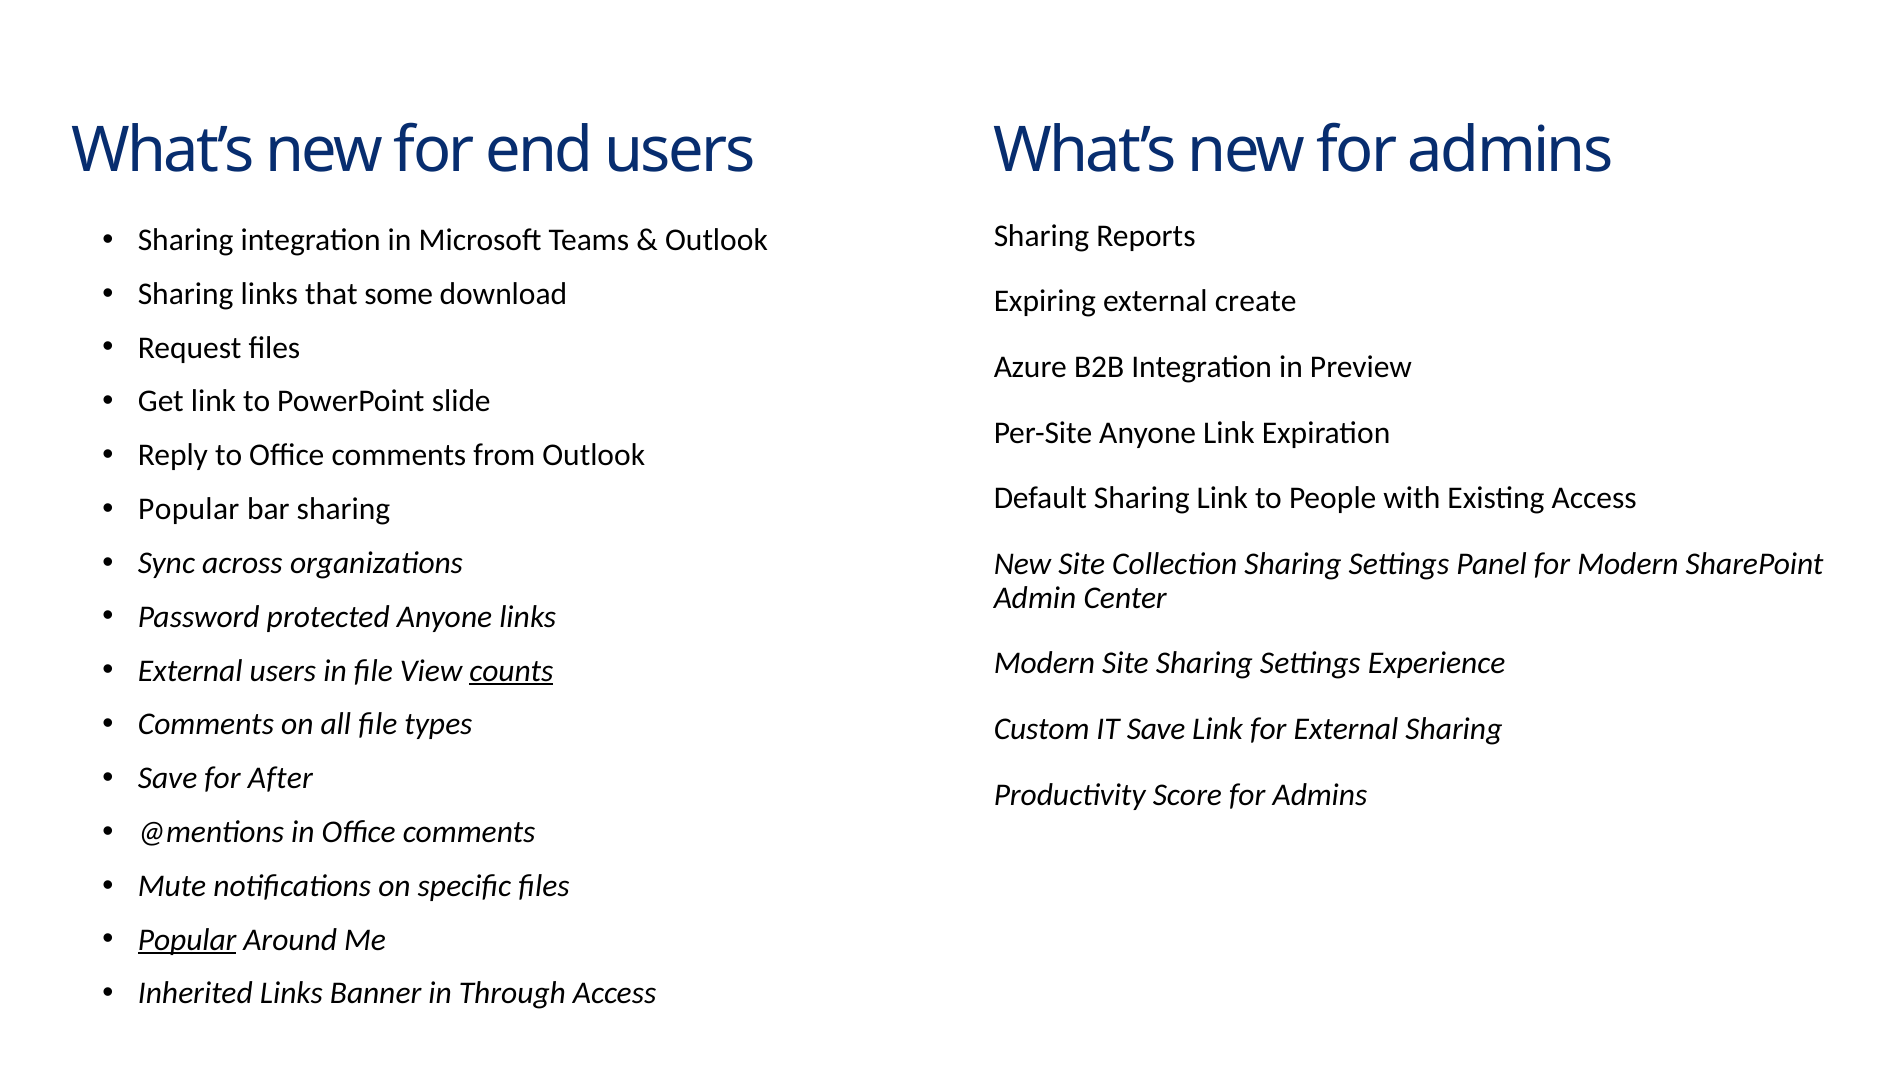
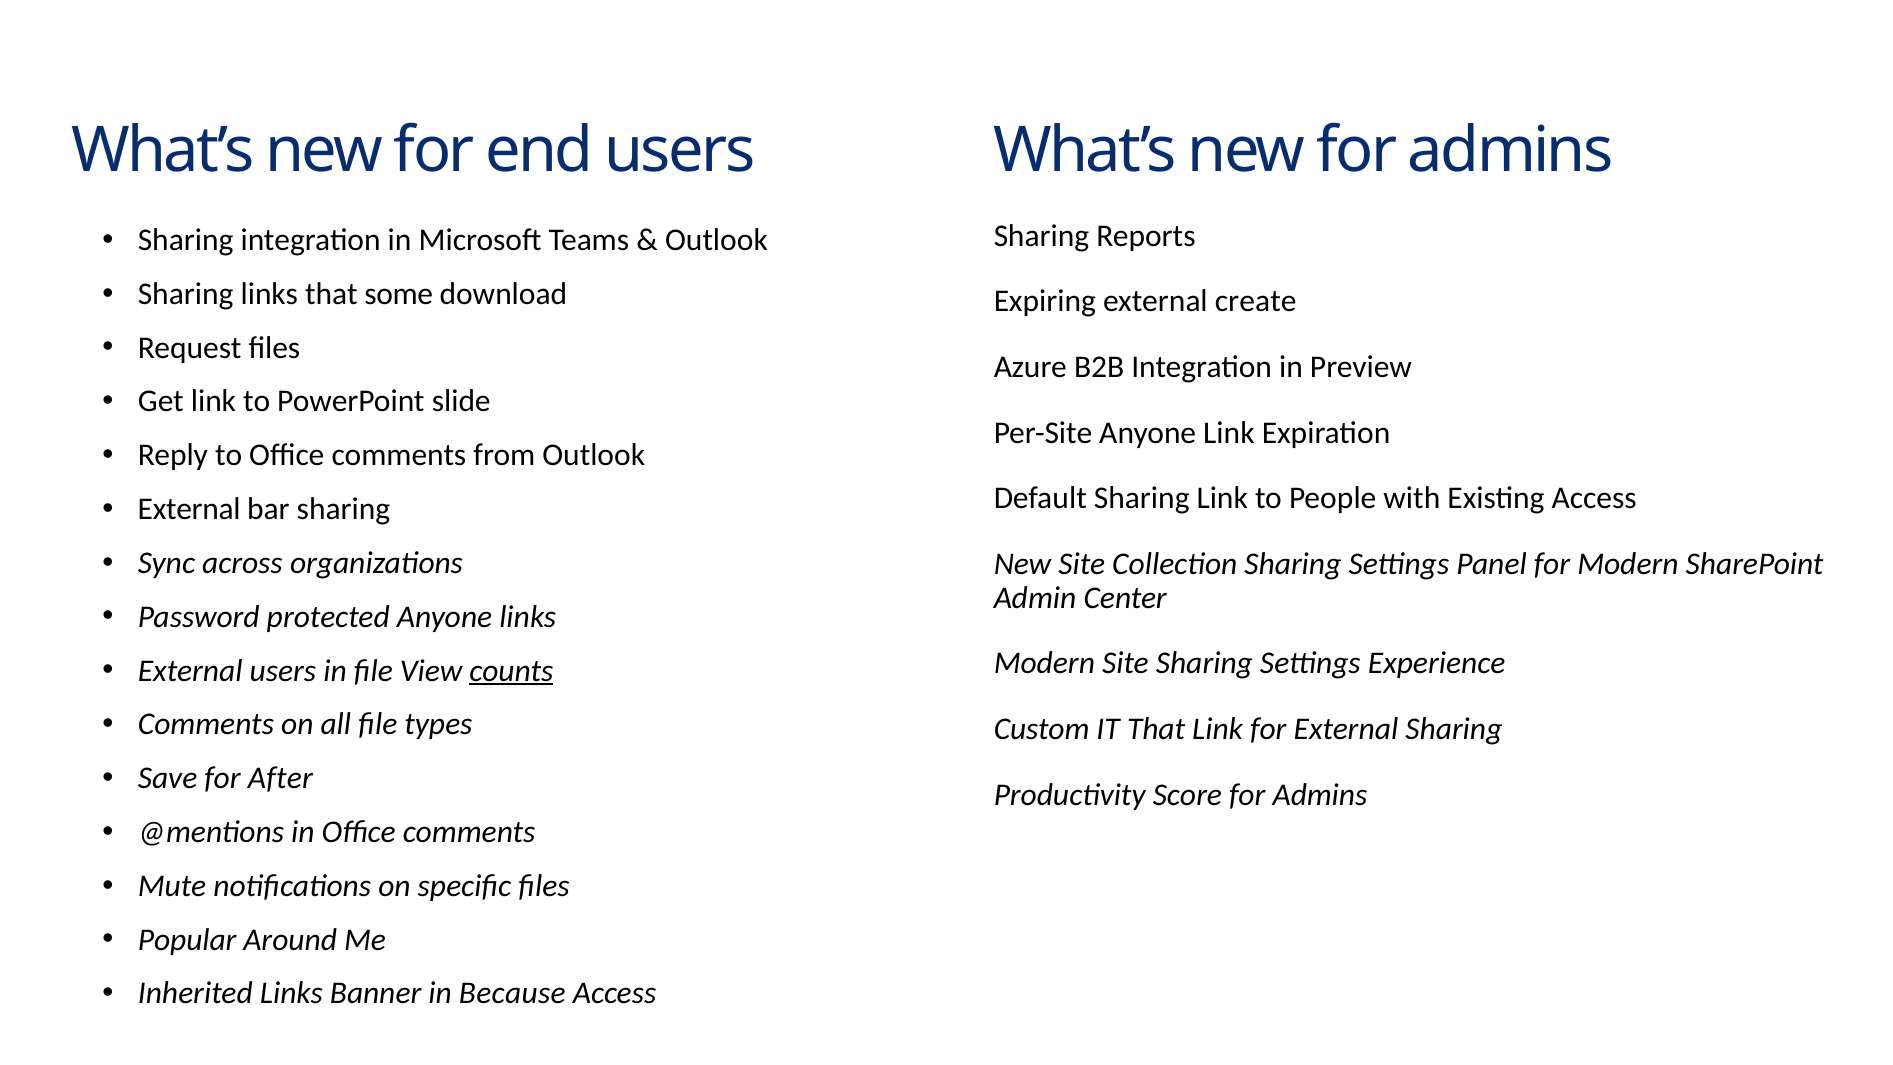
Popular: Popular -> External (189, 509)
IT Save: Save -> That (1156, 729)
Popular underline: present -> none (187, 940)
Through: Through -> Because (512, 993)
